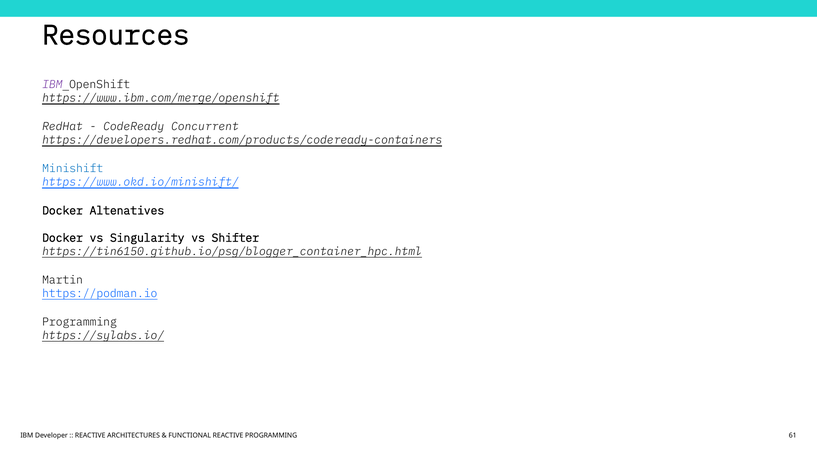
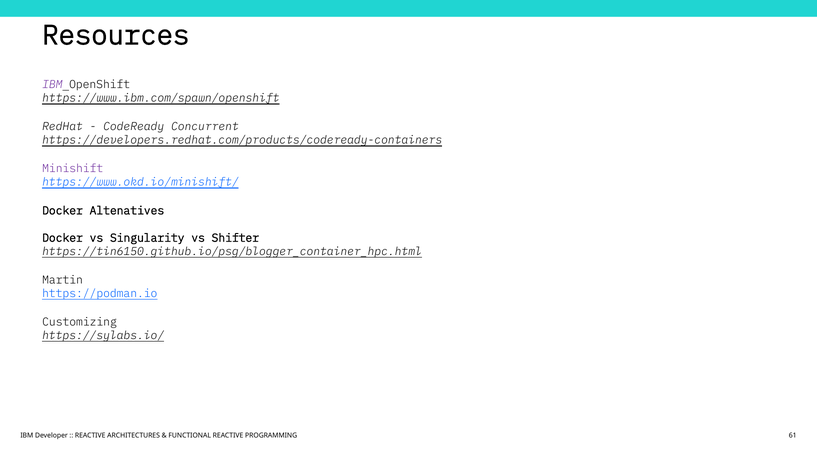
https://www.ibm.com/merge/openshift: https://www.ibm.com/merge/openshift -> https://www.ibm.com/spawn/openshift (161, 98)
Minishift colour: blue -> purple (73, 168)
Programming: Programming -> Customizing (80, 322)
